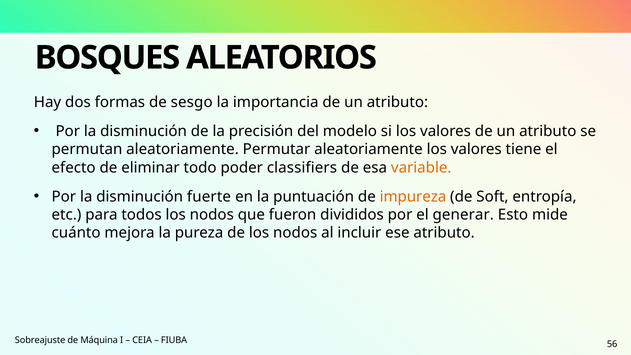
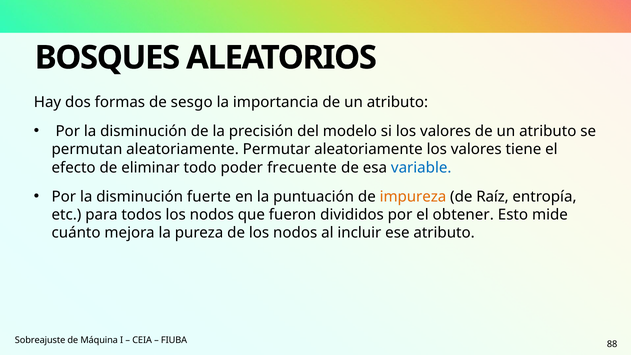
classifiers: classifiers -> frecuente (302, 167)
variable colour: orange -> blue (421, 167)
Soft: Soft -> Raíz (493, 196)
generar: generar -> obtener (463, 215)
56: 56 -> 88 (612, 344)
